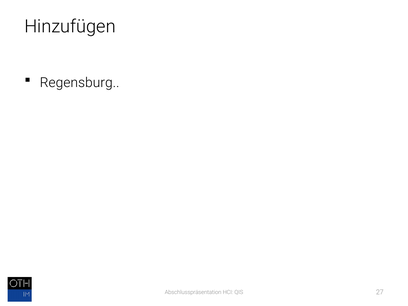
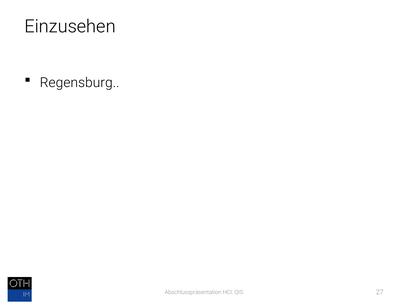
Hinzufügen: Hinzufügen -> Einzusehen (70, 26)
